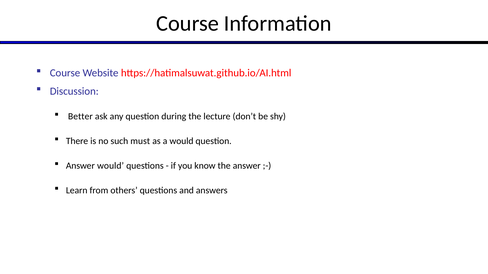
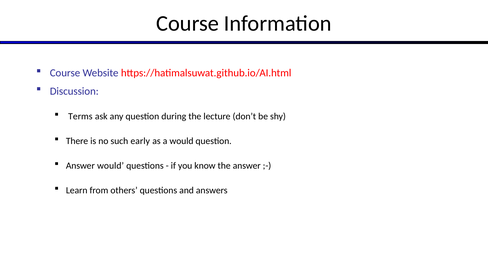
Better: Better -> Terms (80, 117)
must: must -> early (140, 141)
